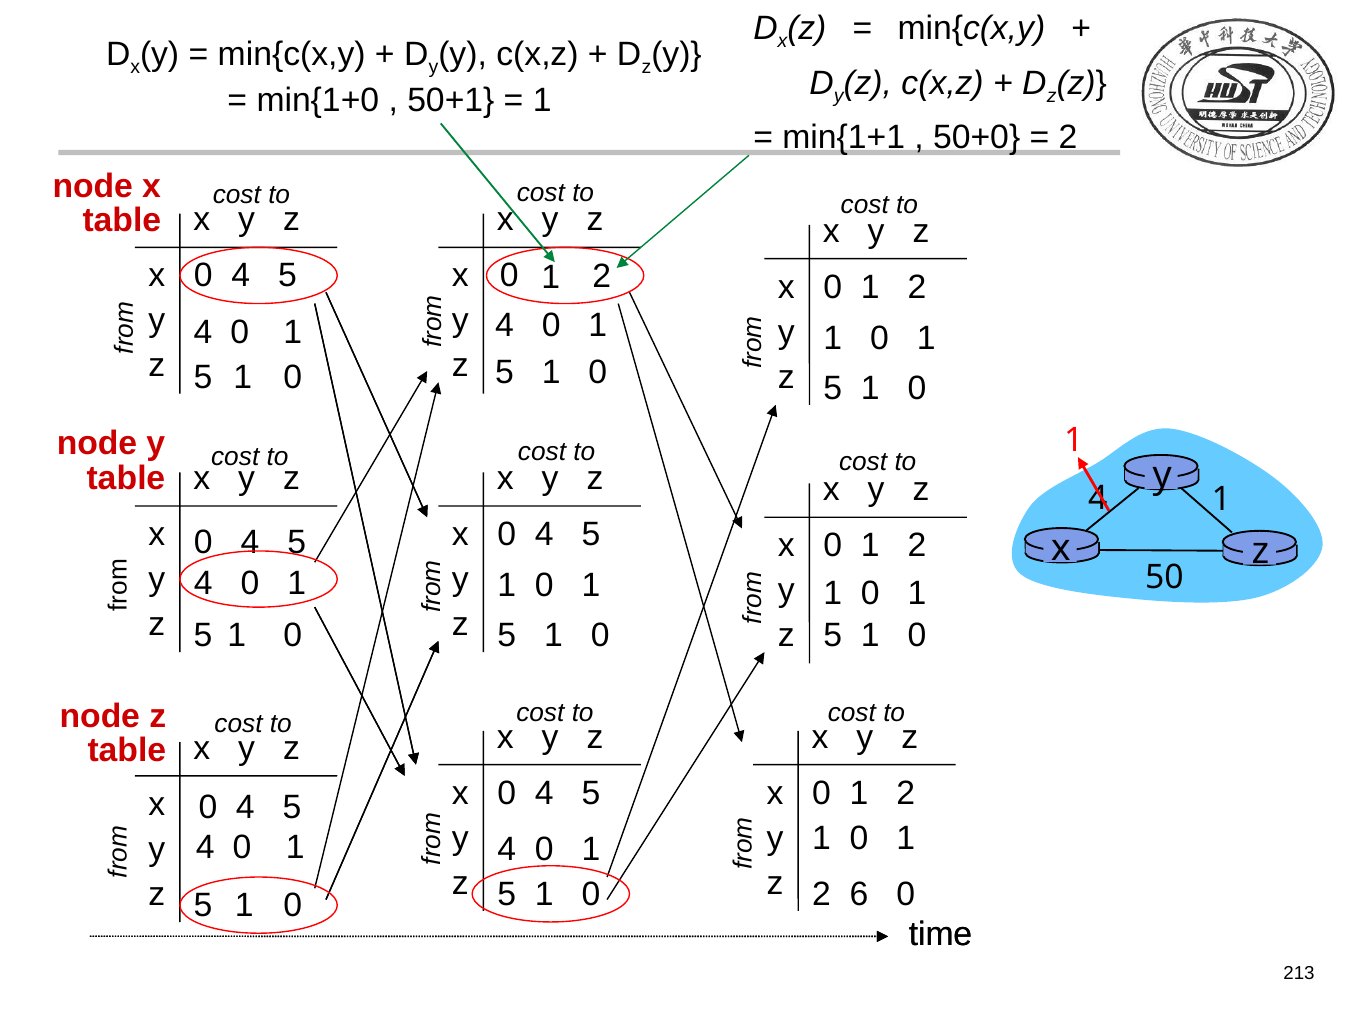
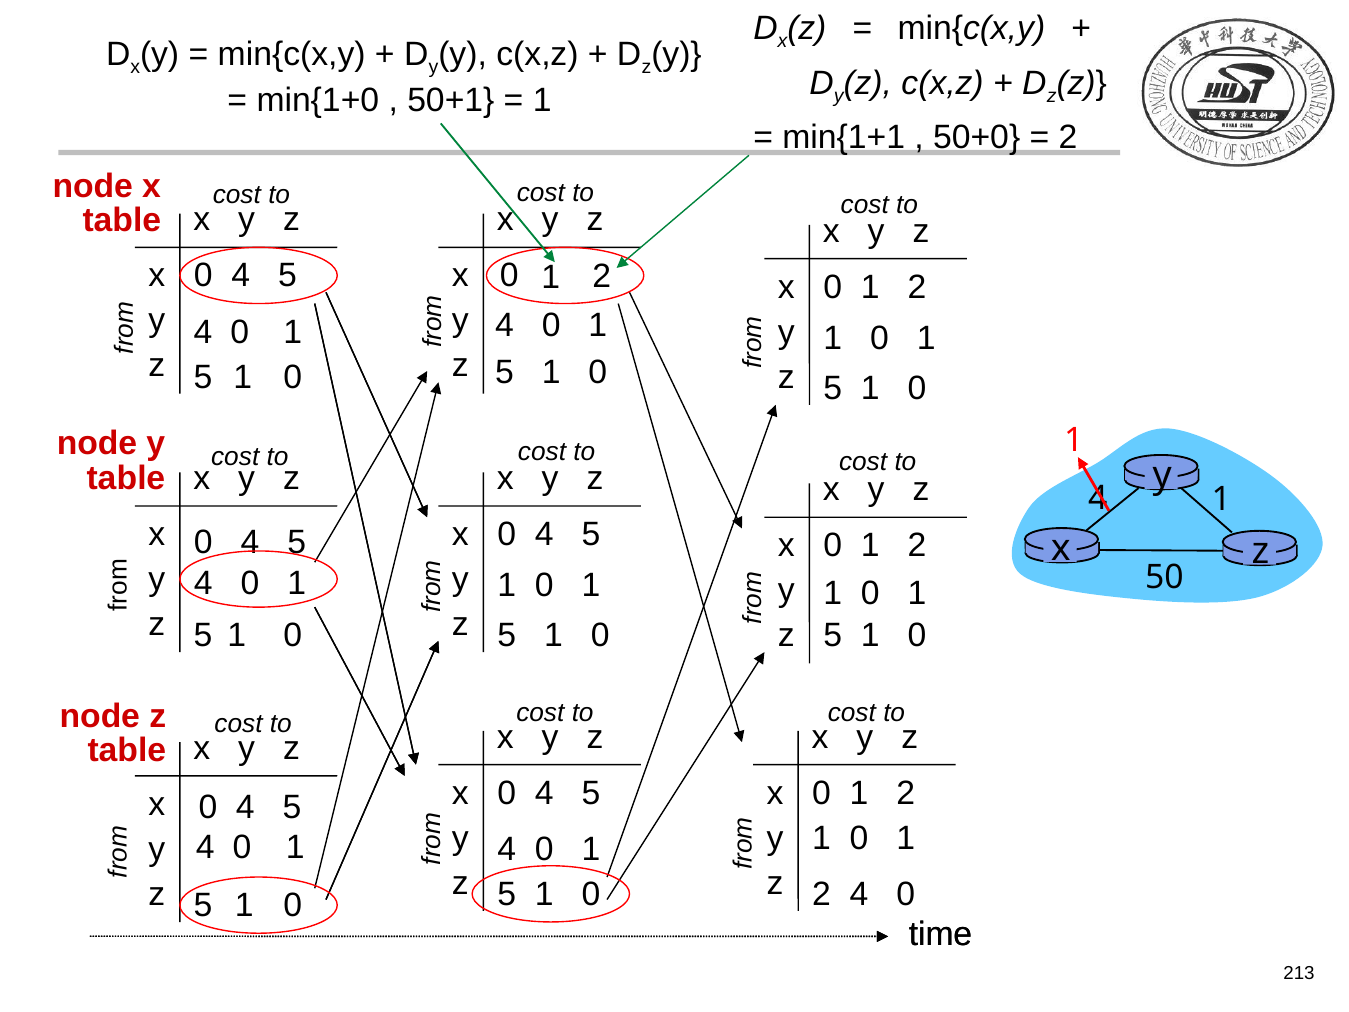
2 6: 6 -> 4 (859, 894)
